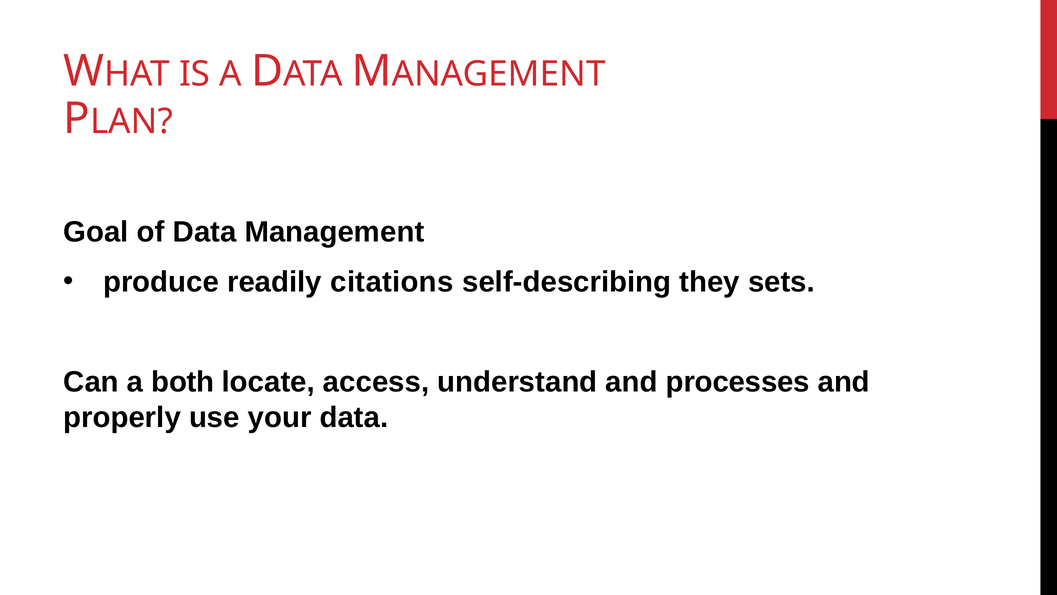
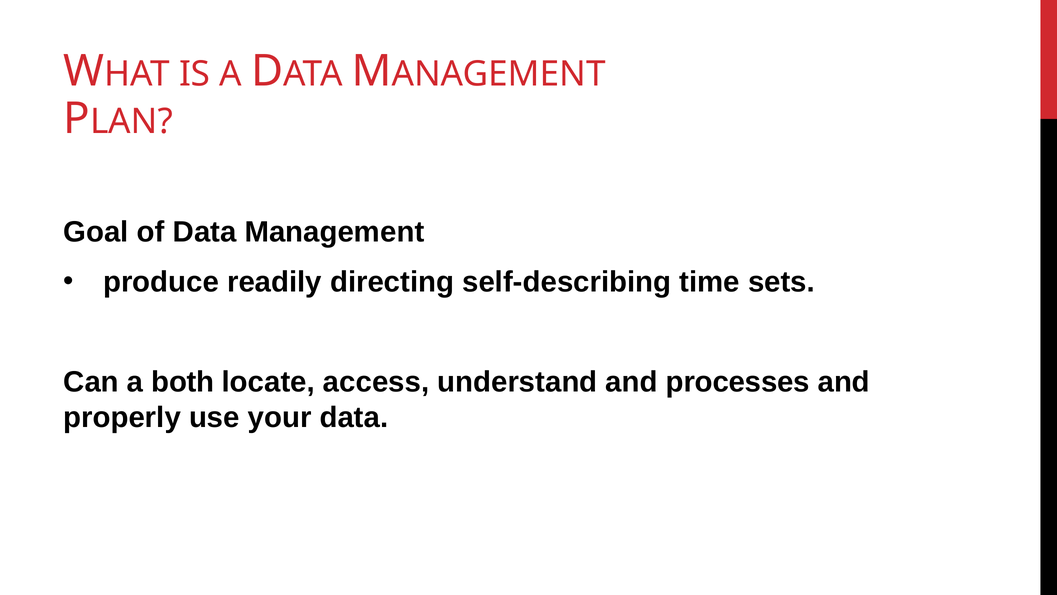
citations: citations -> directing (392, 282)
they: they -> time (710, 282)
